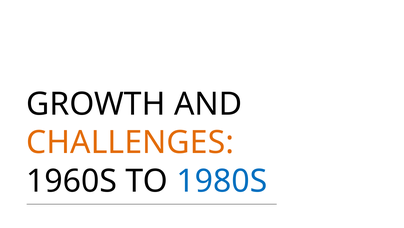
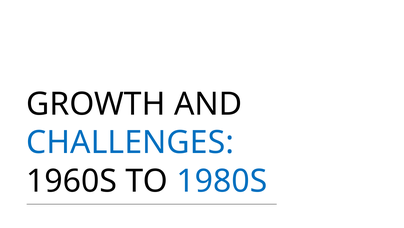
CHALLENGES colour: orange -> blue (130, 142)
